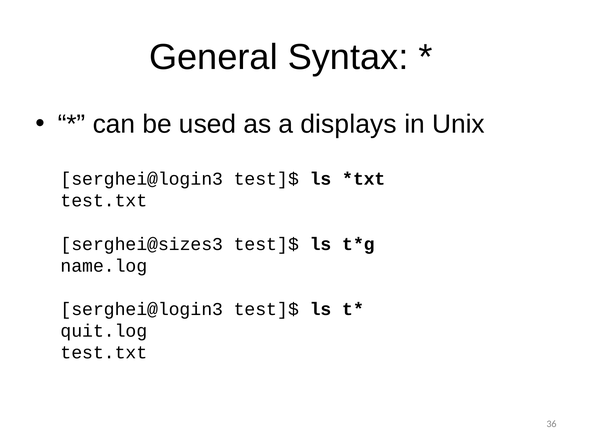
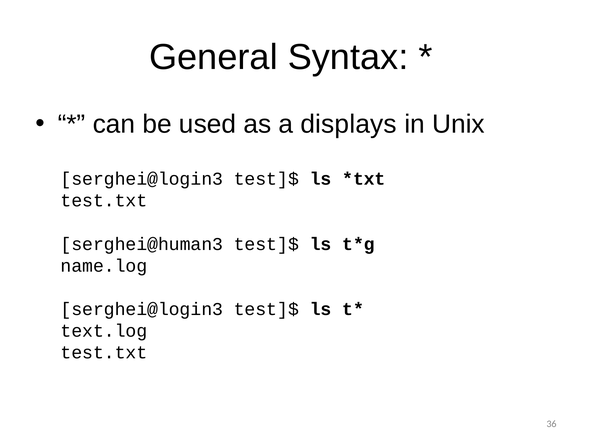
serghei@sizes3: serghei@sizes3 -> serghei@human3 (142, 244)
quit.log: quit.log -> text.log (104, 331)
